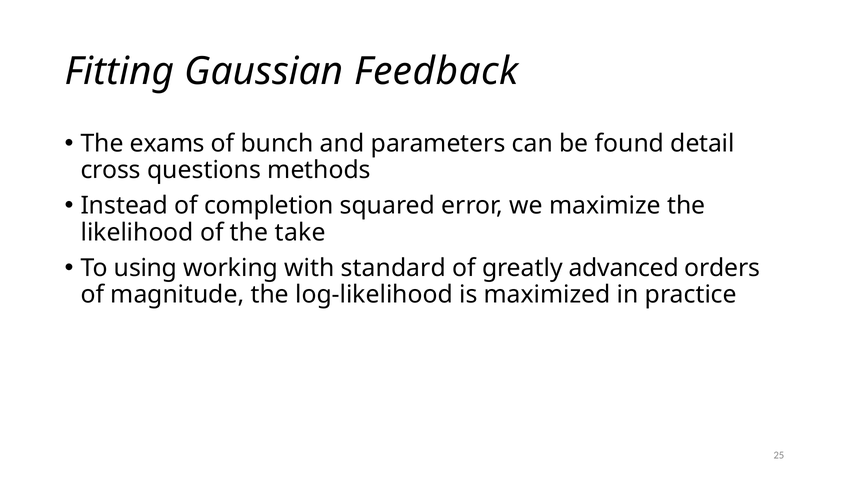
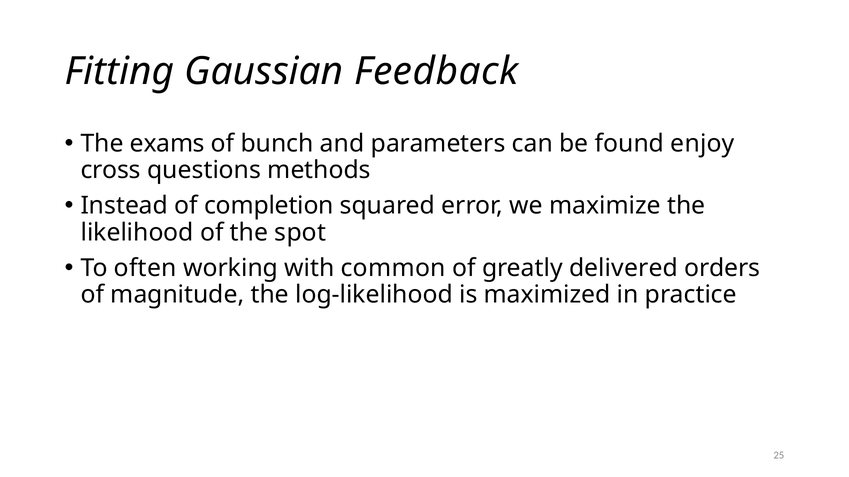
detail: detail -> enjoy (702, 144)
take: take -> spot (300, 233)
using: using -> often (145, 268)
standard: standard -> common (393, 268)
advanced: advanced -> delivered (623, 268)
